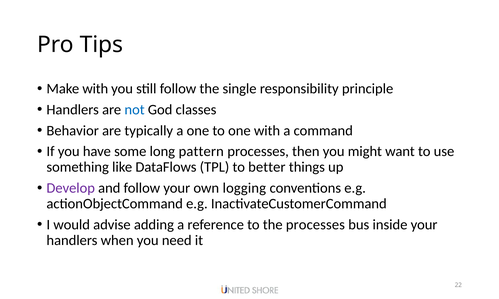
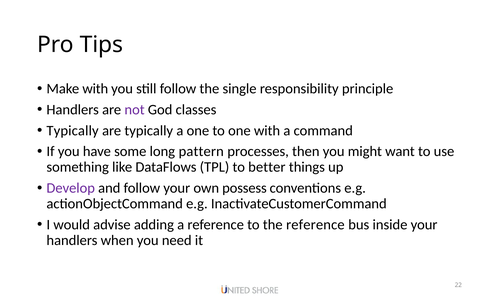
not colour: blue -> purple (135, 110)
Behavior: Behavior -> Typically (73, 131)
logging: logging -> possess (244, 188)
the processes: processes -> reference (315, 225)
